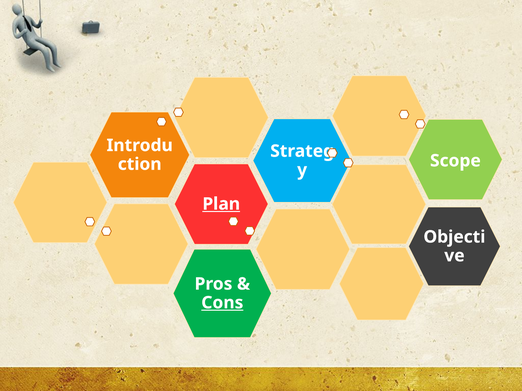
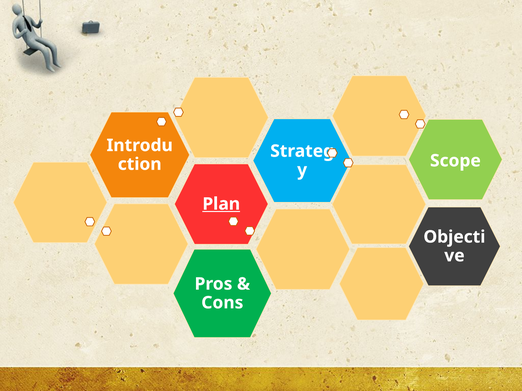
Cons underline: present -> none (222, 303)
